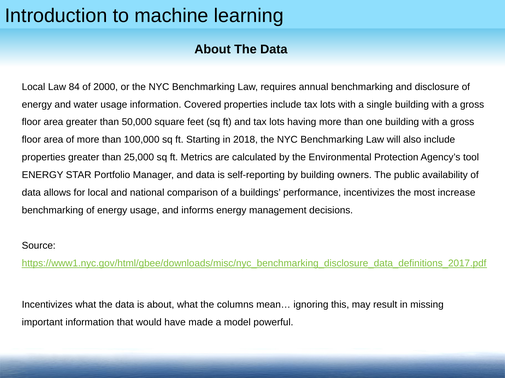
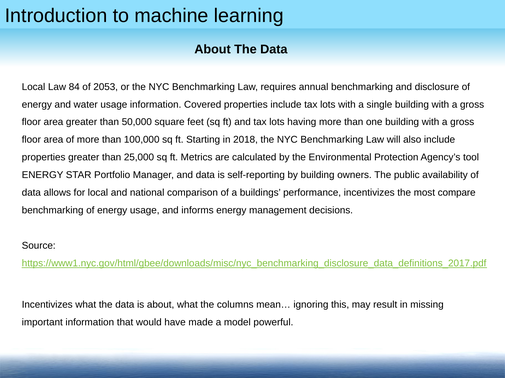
2000: 2000 -> 2053 (106, 87)
increase: increase -> compare (457, 193)
